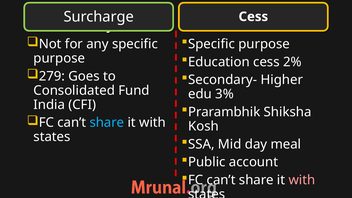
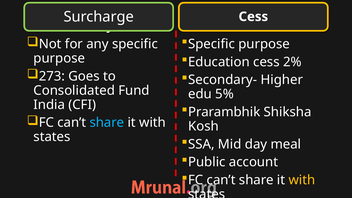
279: 279 -> 273 (52, 76)
3%: 3% -> 5% (225, 94)
with colour: pink -> yellow (302, 180)
